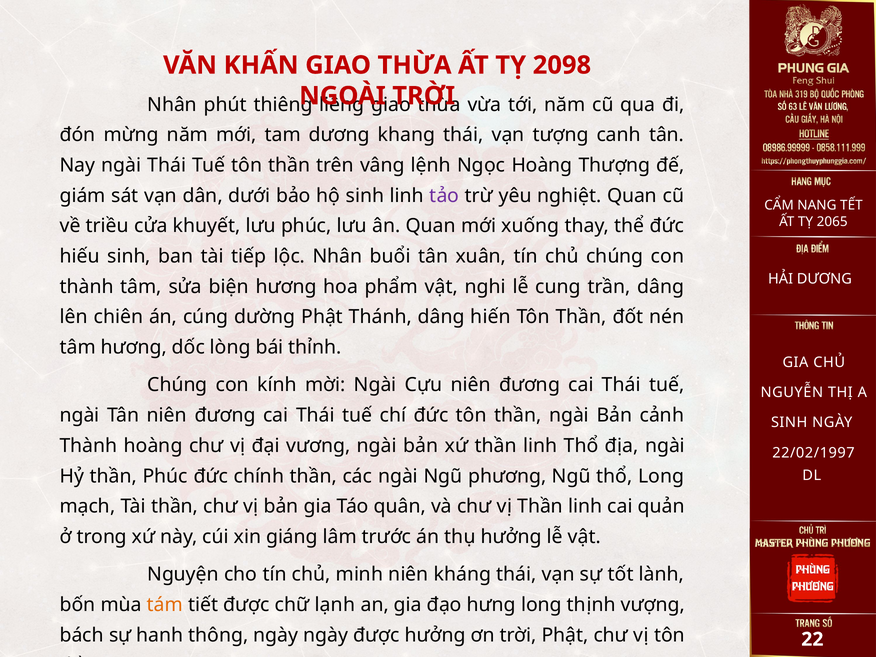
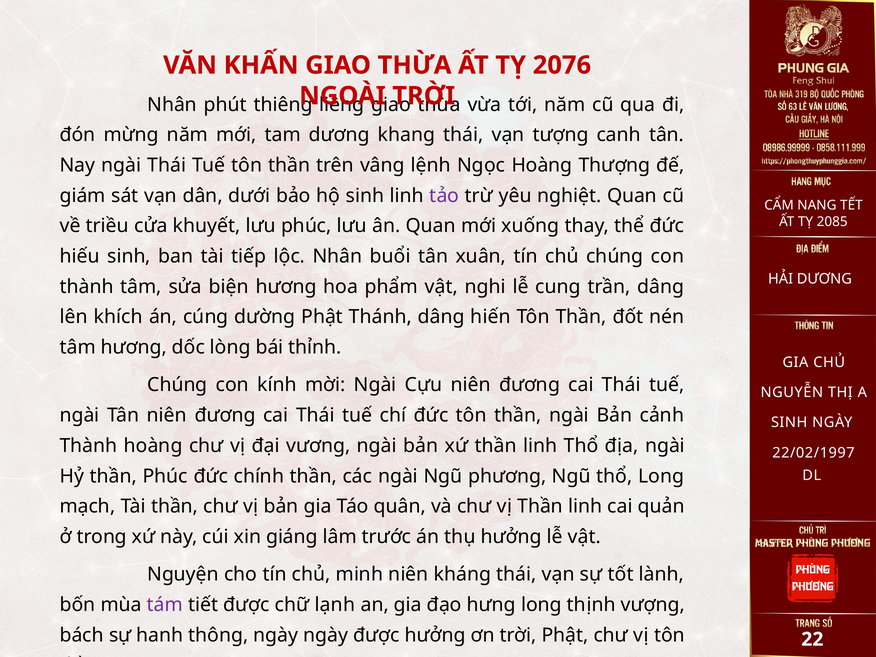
2098: 2098 -> 2076 (562, 65)
2065: 2065 -> 2085 (832, 222)
chiên: chiên -> khích (118, 317)
tám colour: orange -> purple (165, 605)
